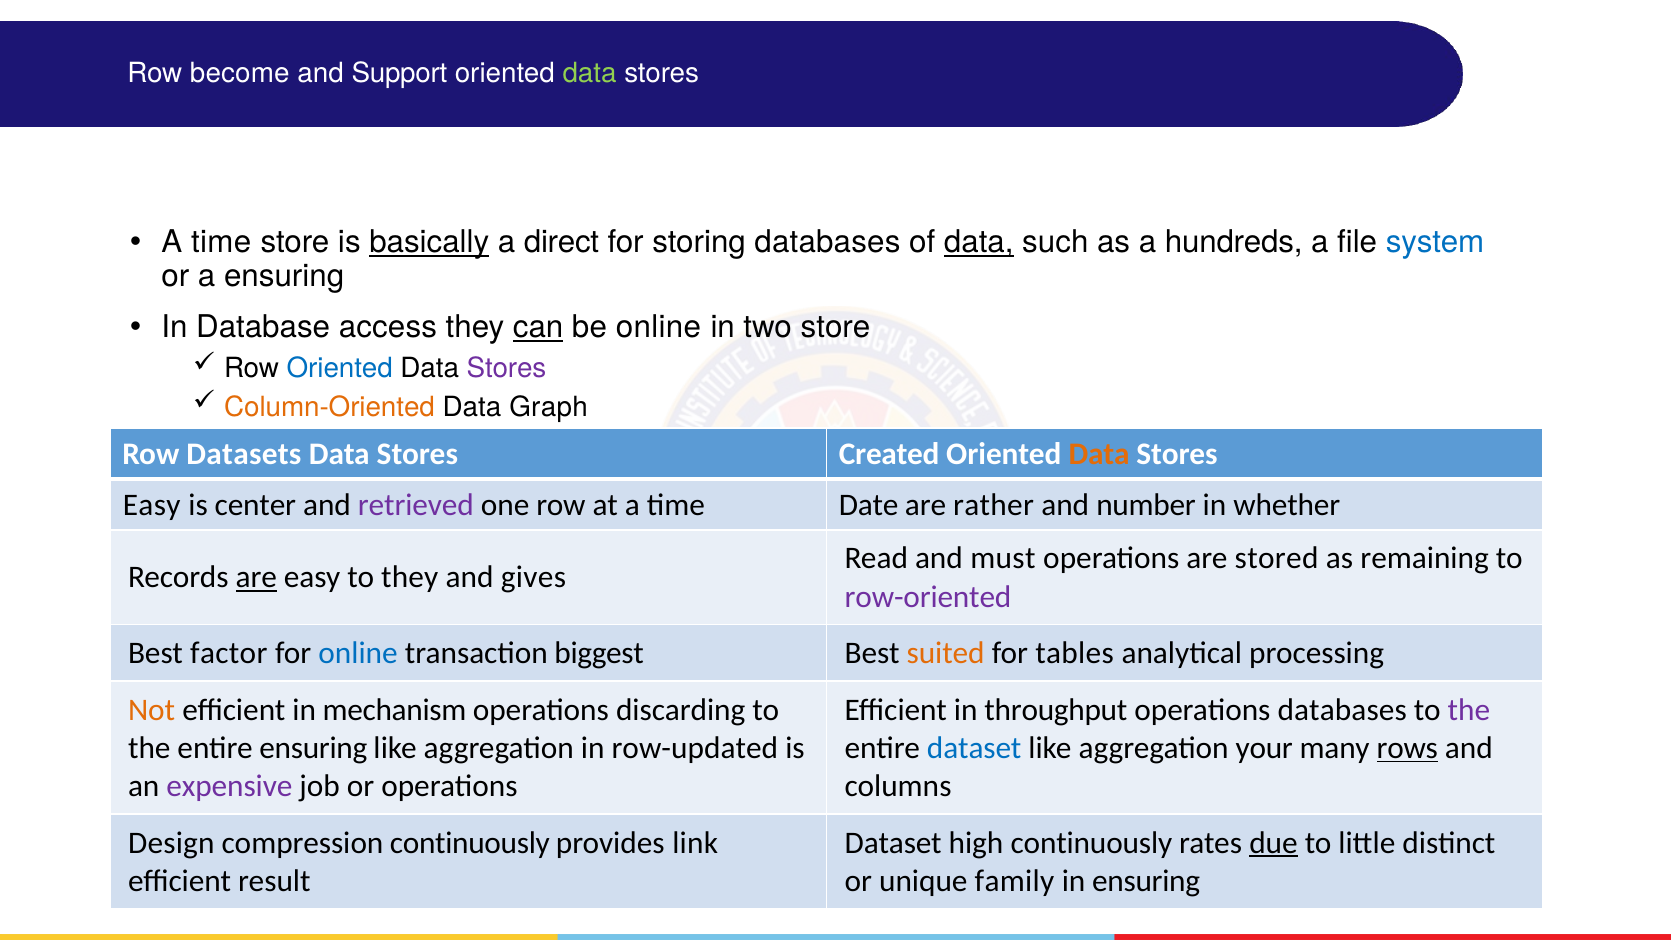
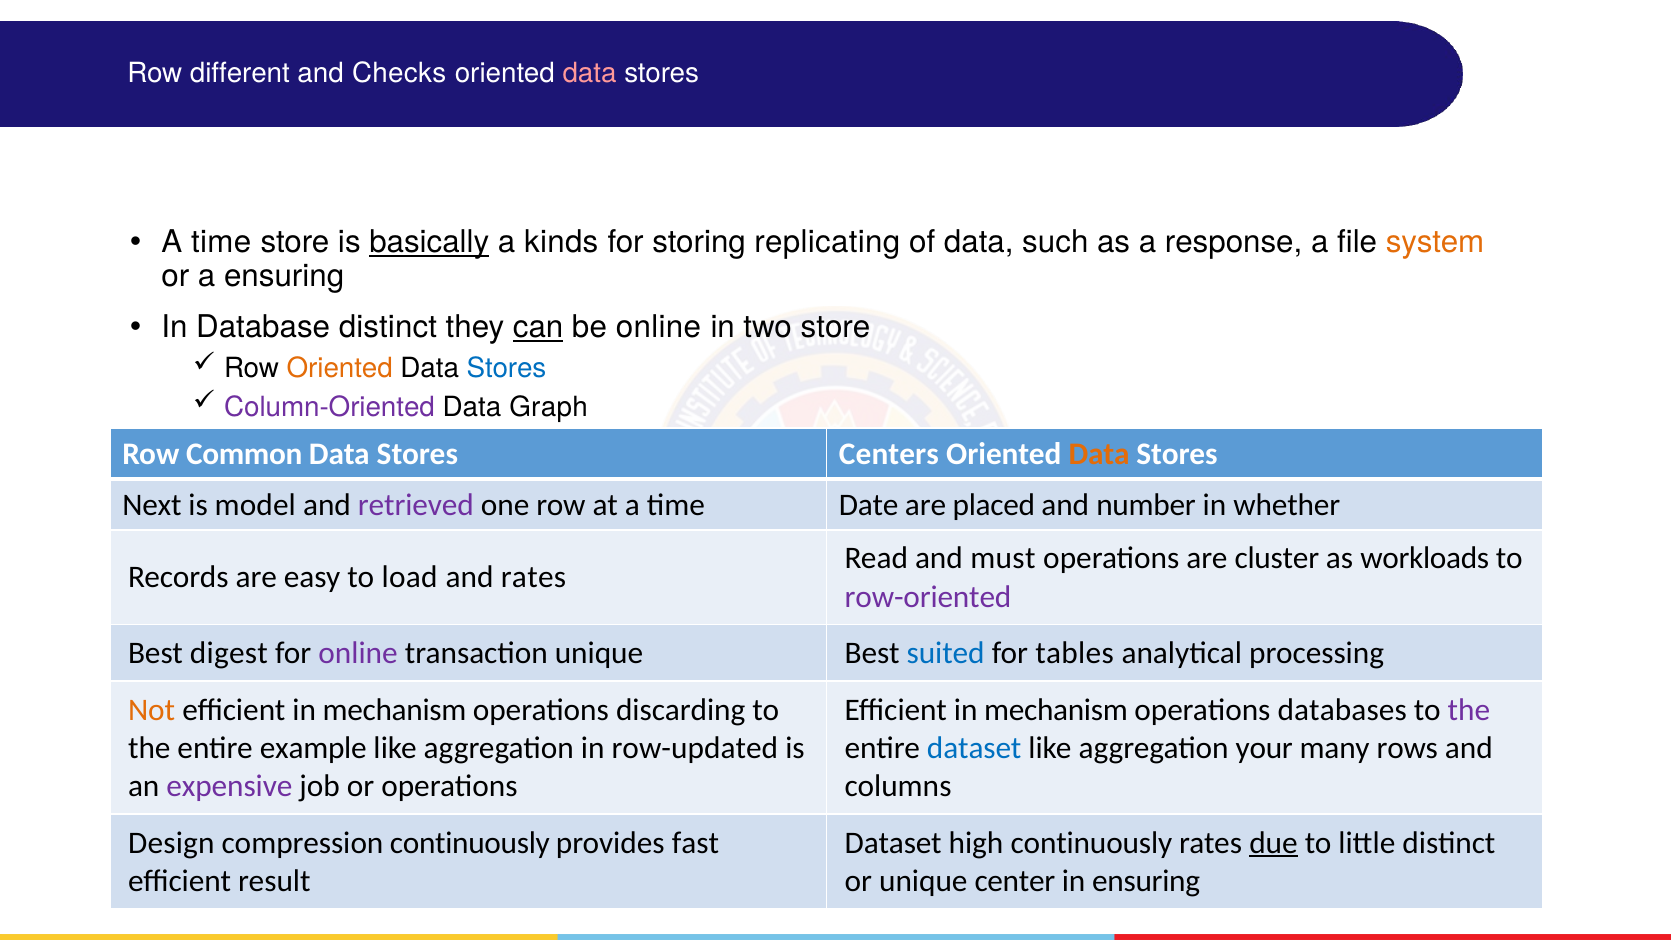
become: become -> different (240, 73)
Support: Support -> Checks (399, 73)
data colour: light green -> pink (590, 73)
direct: direct -> kinds (561, 242)
storing databases: databases -> replicating (827, 242)
data underline: present -> none (979, 242)
hundreds: hundreds -> response (1234, 242)
system colour: blue -> orange (1435, 242)
Database access: access -> distinct (388, 327)
Oriented colour: blue -> orange (340, 368)
Stores colour: purple -> blue (507, 368)
Column-Oriented colour: orange -> purple (330, 407)
Datasets: Datasets -> Common (244, 454)
Created: Created -> Centers (889, 454)
Easy: Easy -> Next (152, 505)
center: center -> model (255, 505)
rather: rather -> placed (994, 505)
stored: stored -> cluster (1277, 558)
remaining: remaining -> workloads (1425, 558)
are underline: present -> none (256, 578)
to they: they -> load (410, 578)
and gives: gives -> rates (534, 578)
factor: factor -> digest (229, 653)
online colour: blue -> purple (358, 653)
transaction biggest: biggest -> unique (599, 653)
suited colour: orange -> blue (946, 653)
throughput: throughput -> mechanism (1056, 710)
entire ensuring: ensuring -> example (313, 748)
rows underline: present -> none (1407, 748)
link: link -> fast (695, 843)
family: family -> center (1015, 881)
